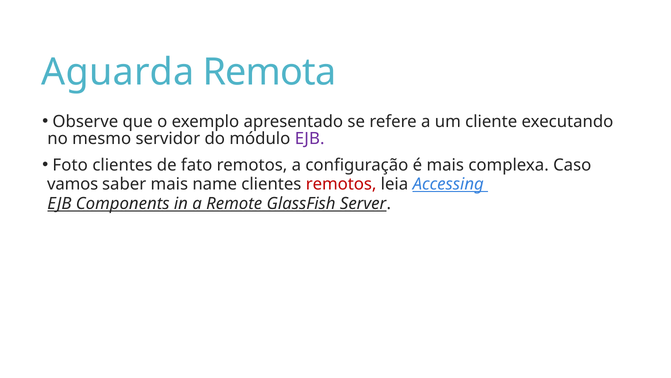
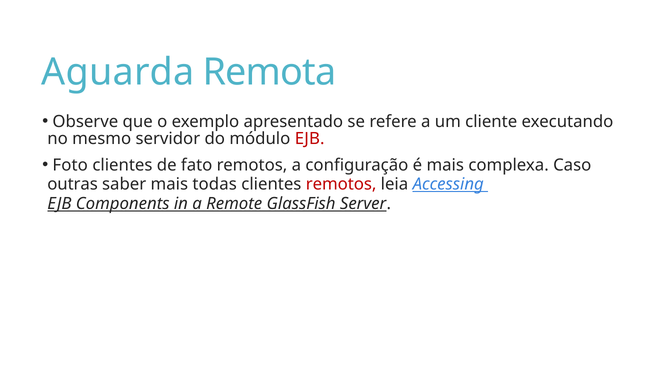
EJB colour: purple -> red (310, 139)
vamos: vamos -> outras (73, 184)
name: name -> todas (215, 184)
